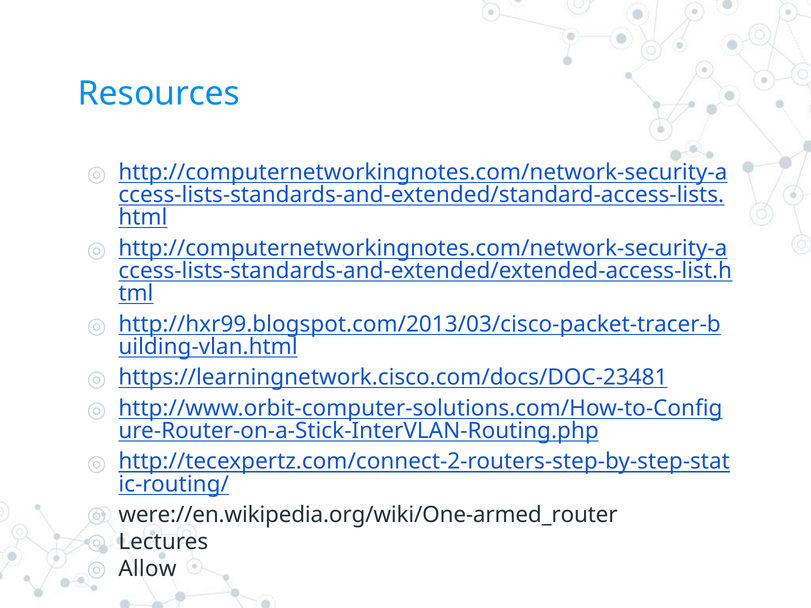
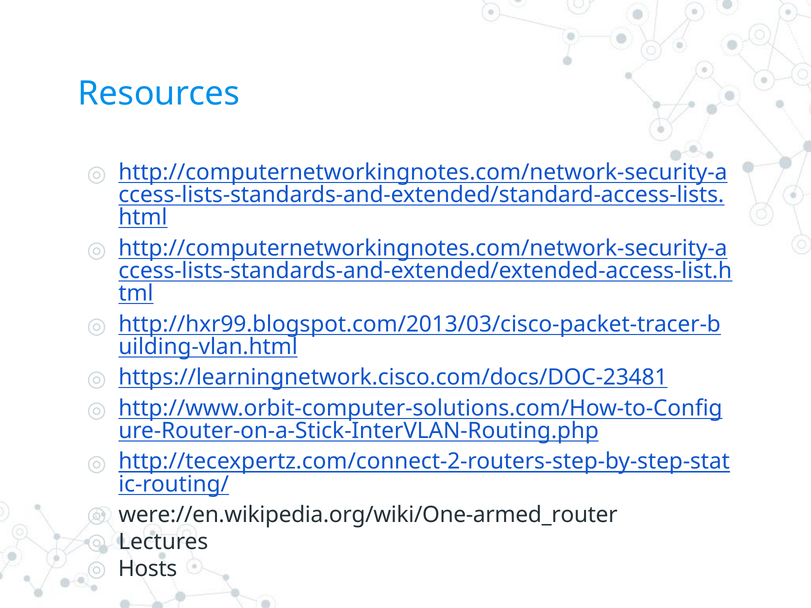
Allow: Allow -> Hosts (148, 569)
